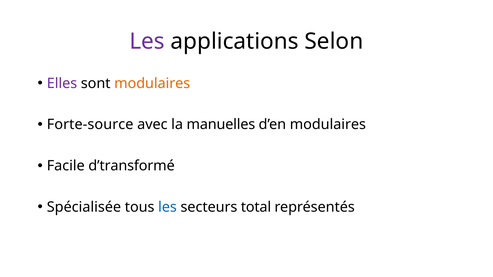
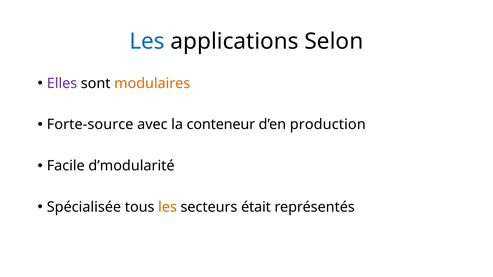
Les colour: purple -> blue (147, 41)
manuelles: manuelles -> conteneur (221, 125)
d’en modulaires: modulaires -> production (328, 125)
d’transformé: d’transformé -> d’modularité (131, 166)
les colour: blue -> orange (168, 207)
total: total -> était (256, 207)
